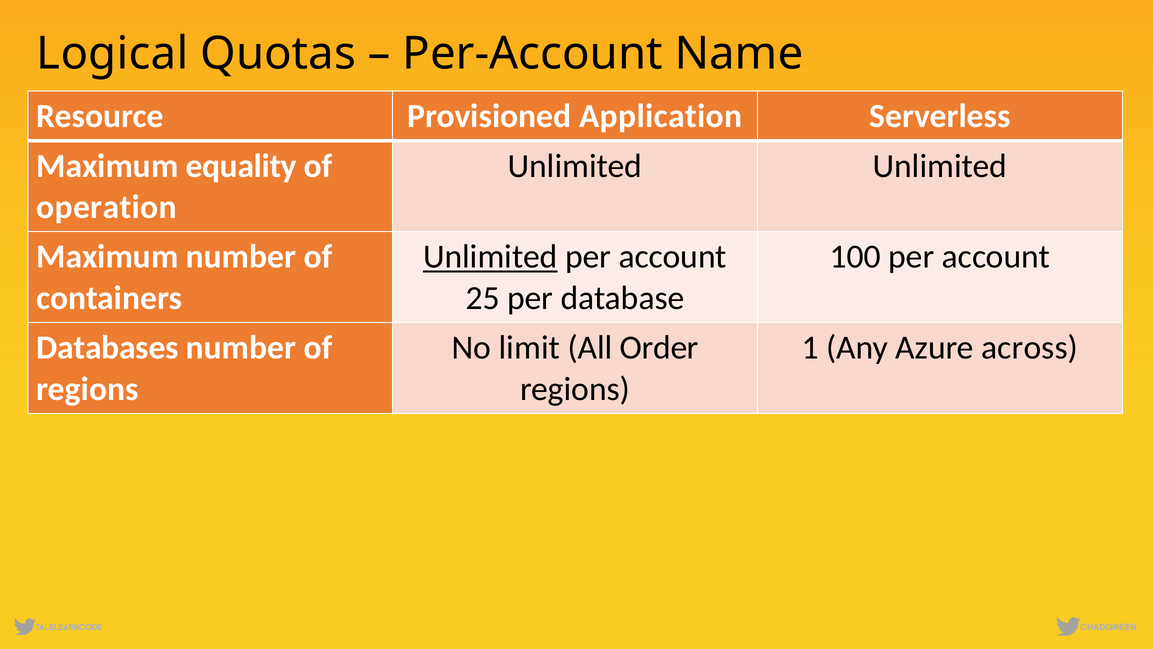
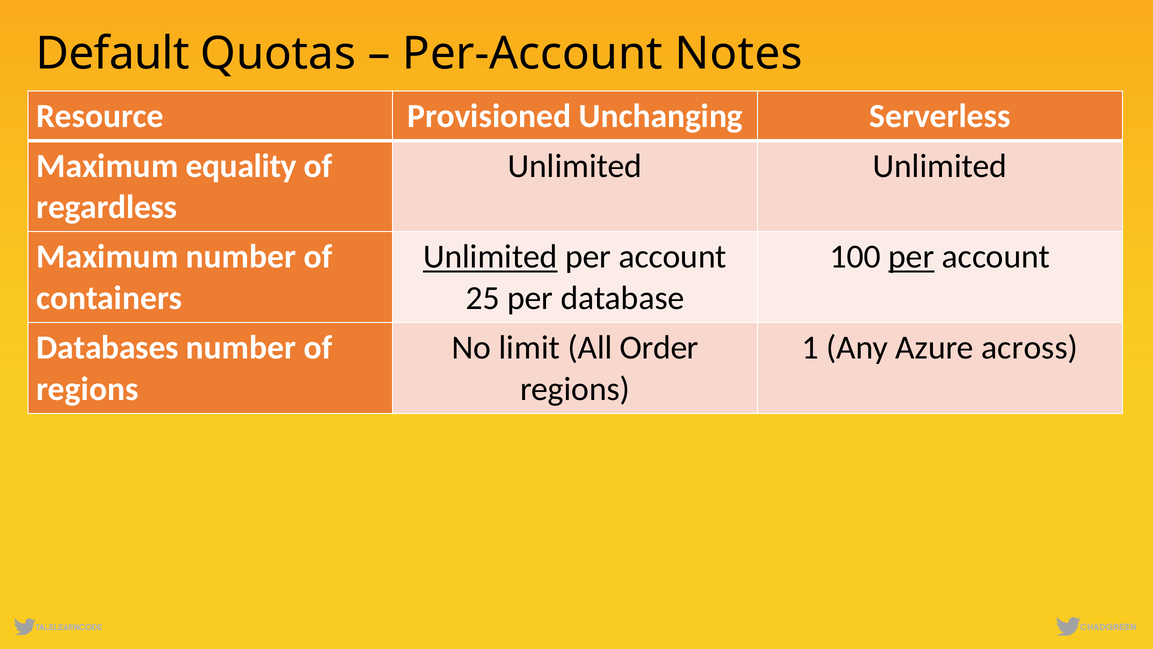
Logical: Logical -> Default (113, 54)
Name: Name -> Notes (739, 54)
Application: Application -> Unchanging (661, 116)
operation: operation -> regardless (107, 207)
per underline: none -> present (911, 257)
